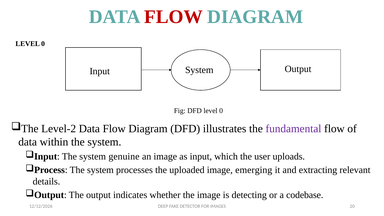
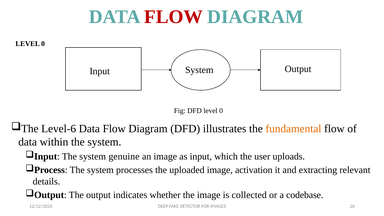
Level-2: Level-2 -> Level-6 (59, 129)
fundamental colour: purple -> orange (293, 129)
emerging: emerging -> activation (254, 170)
detecting: detecting -> collected (249, 195)
